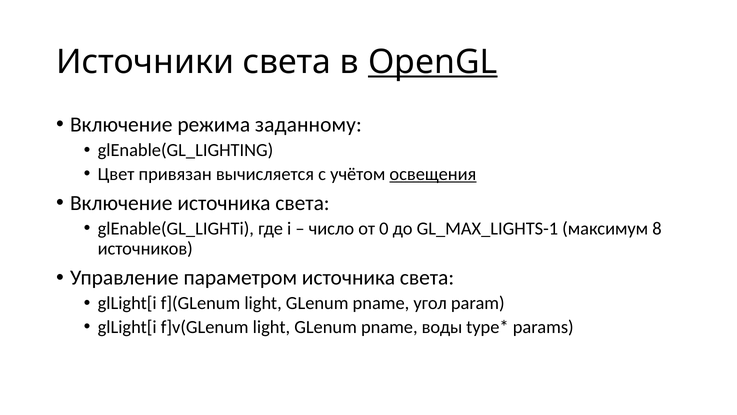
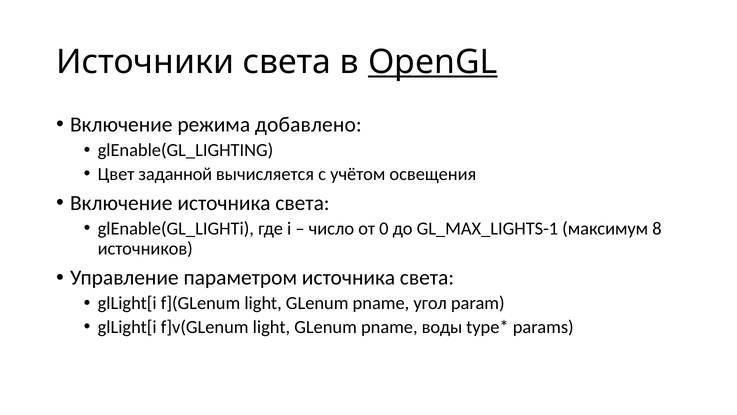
заданному: заданному -> добавлено (308, 125)
привязан: привязан -> заданной (175, 174)
освещения underline: present -> none (433, 174)
